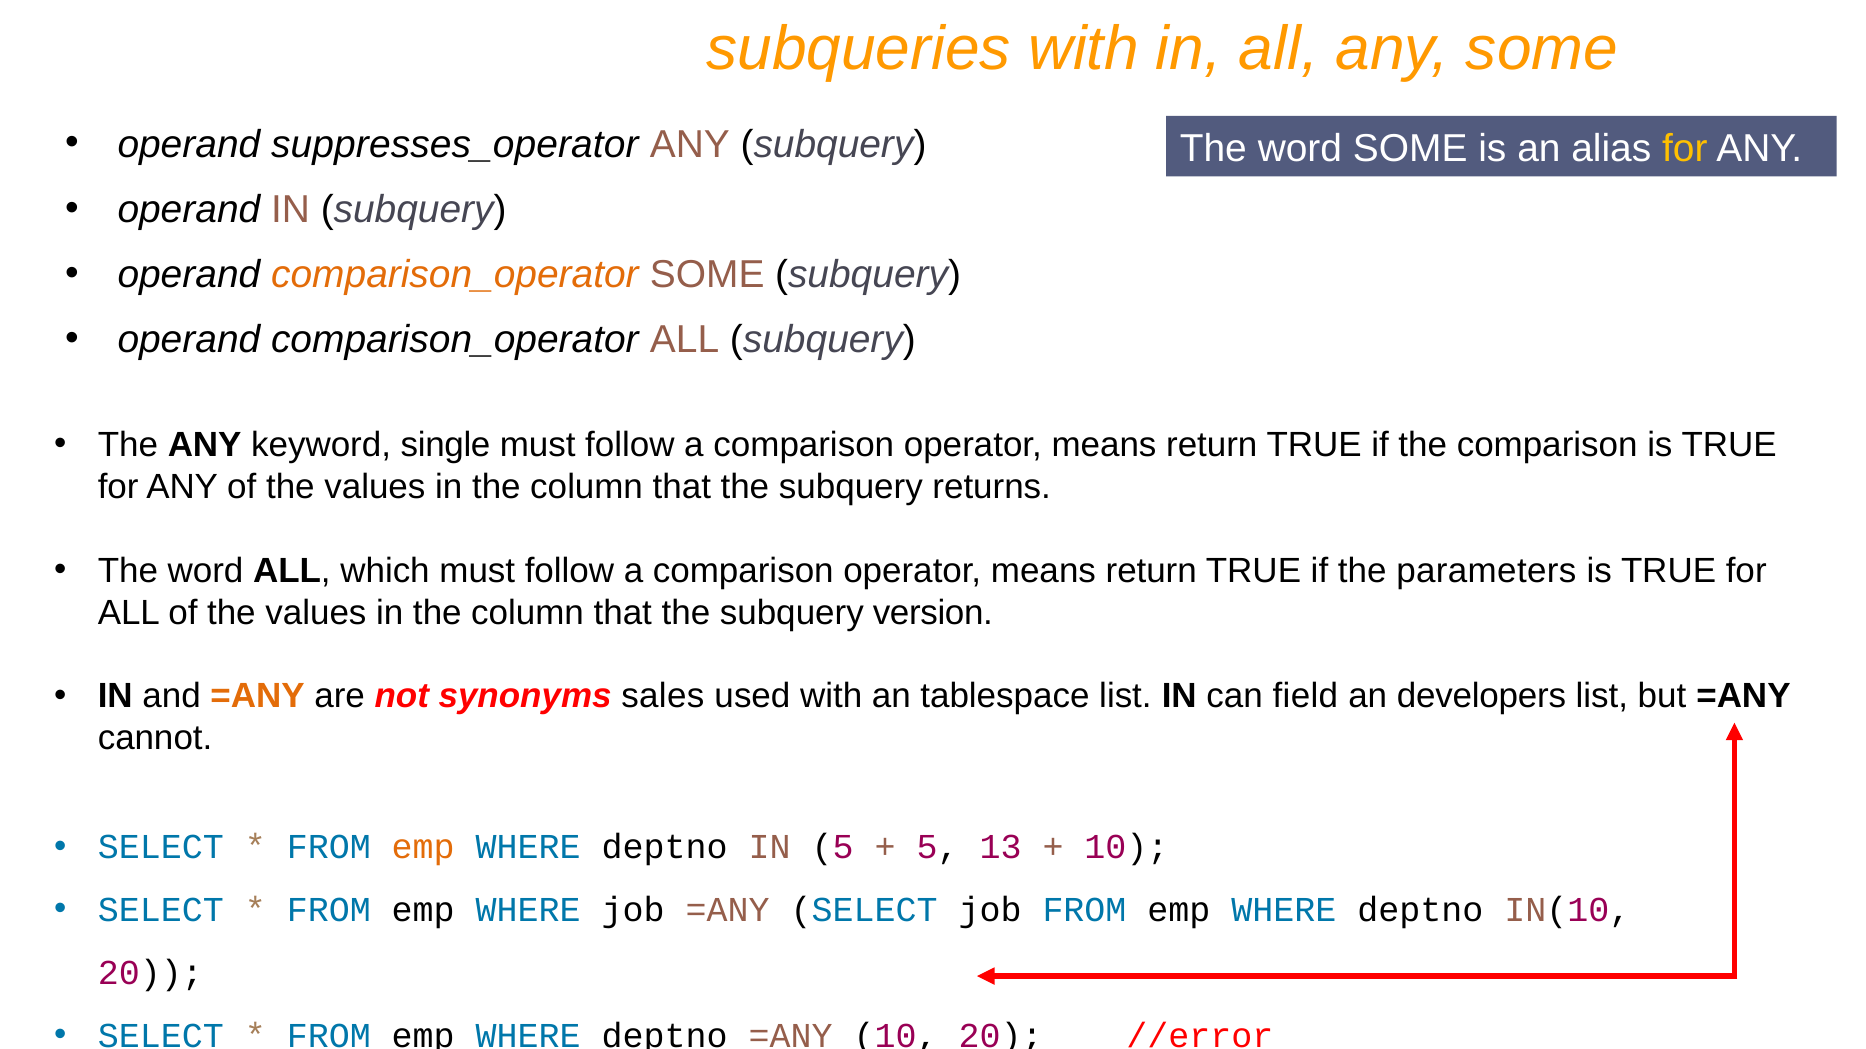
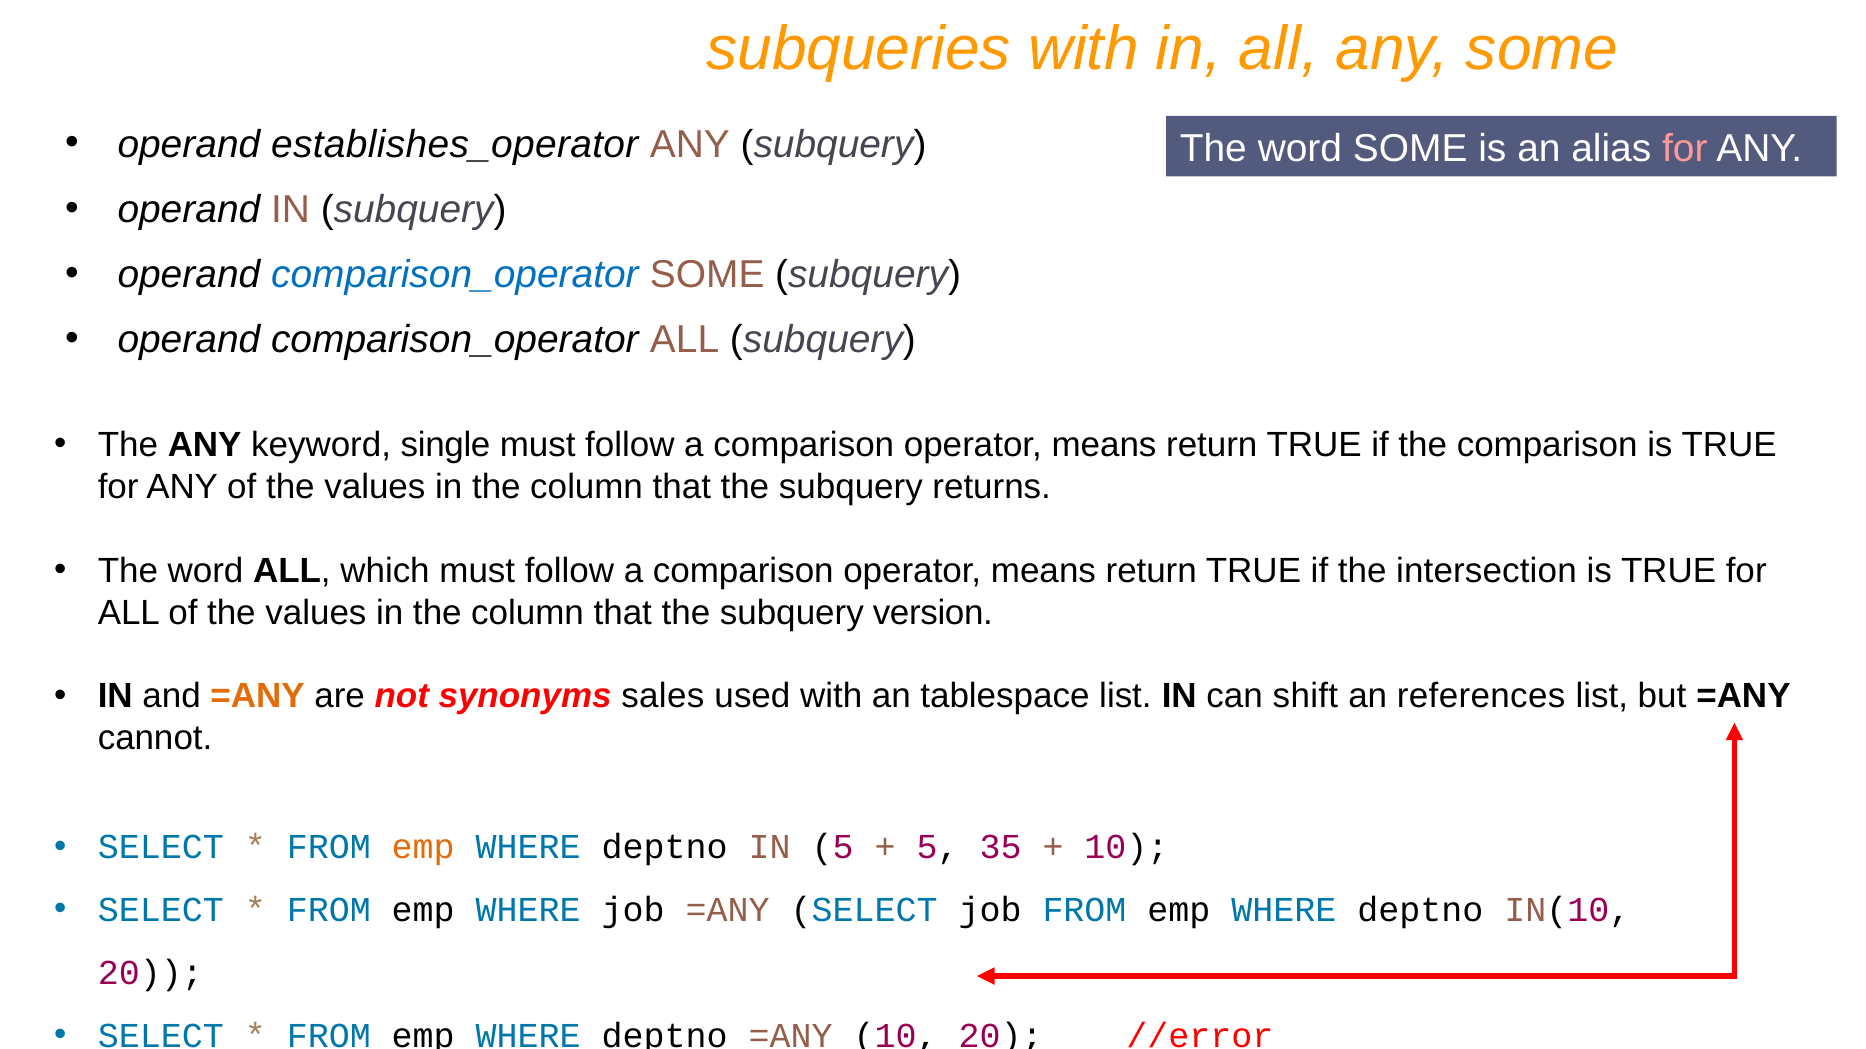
suppresses_operator: suppresses_operator -> establishes_operator (455, 144)
for colour: yellow -> pink (1685, 149)
comparison_operator colour: orange -> blue (455, 275)
parameters: parameters -> intersection (1486, 571)
field: field -> shift (1305, 697)
developers: developers -> references (1481, 697)
13: 13 -> 35 (1001, 848)
